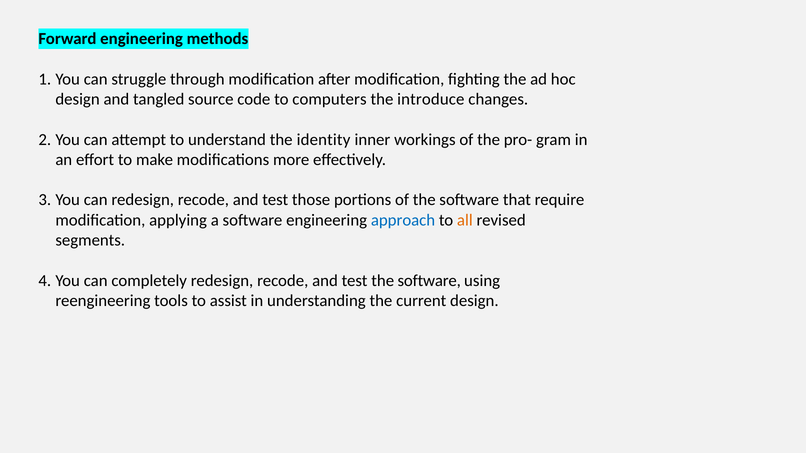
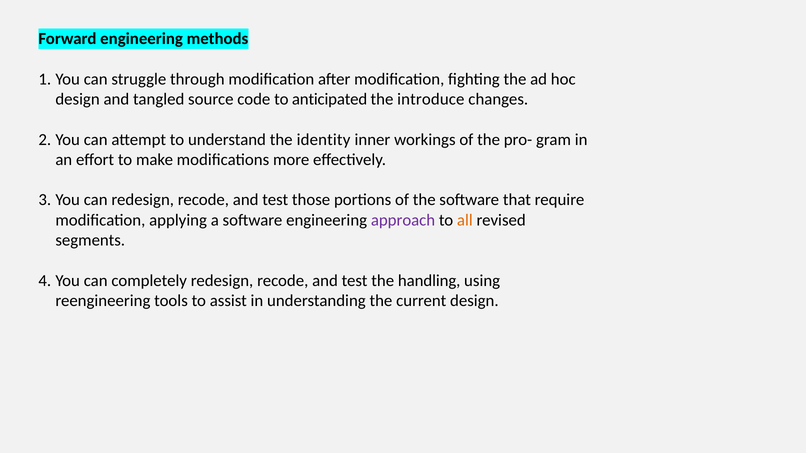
computers: computers -> anticipated (330, 99)
approach colour: blue -> purple (403, 220)
test the software: software -> handling (429, 281)
